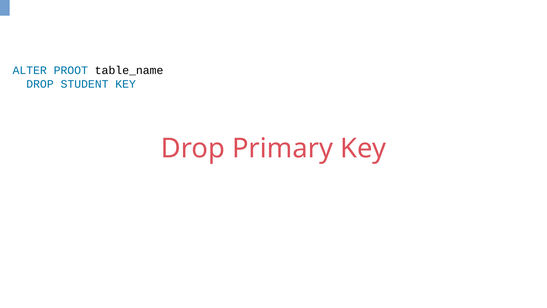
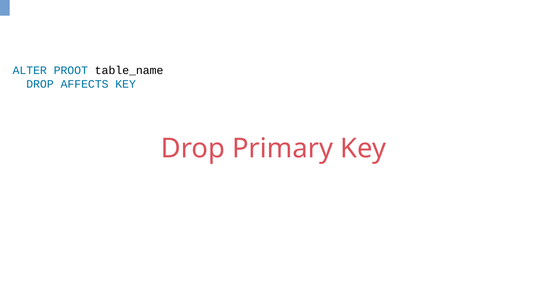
STUDENT: STUDENT -> AFFECTS (85, 84)
